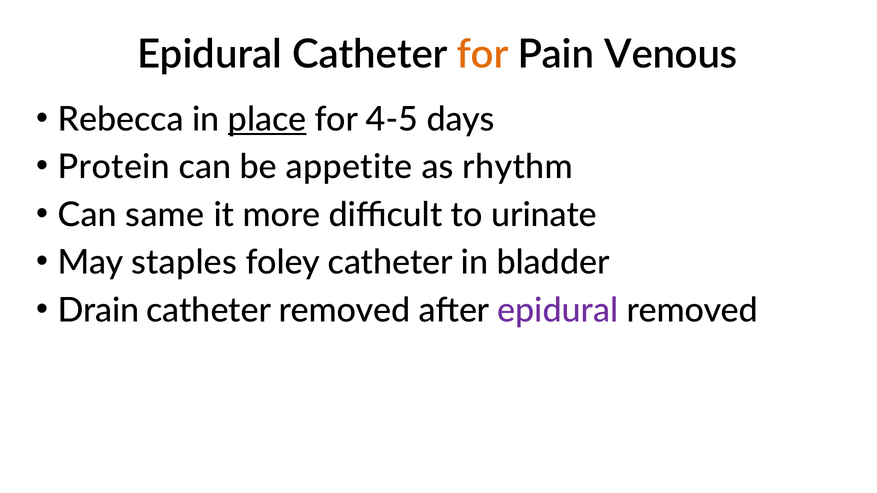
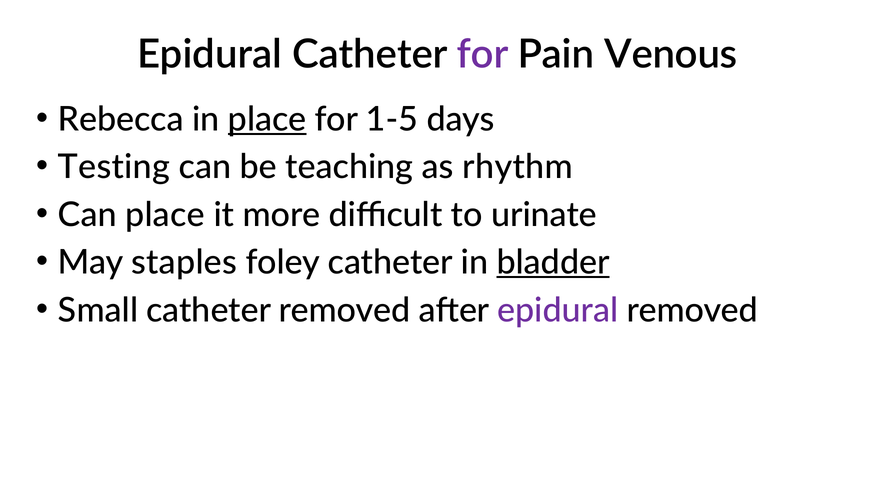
for colour: orange -> purple (483, 54)
4-5: 4-5 -> 1-5 (392, 119)
Protein: Protein -> Testing (114, 167)
appetite: appetite -> teaching (349, 167)
Can same: same -> place (165, 215)
bladder underline: none -> present (553, 263)
Drain: Drain -> Small (98, 311)
